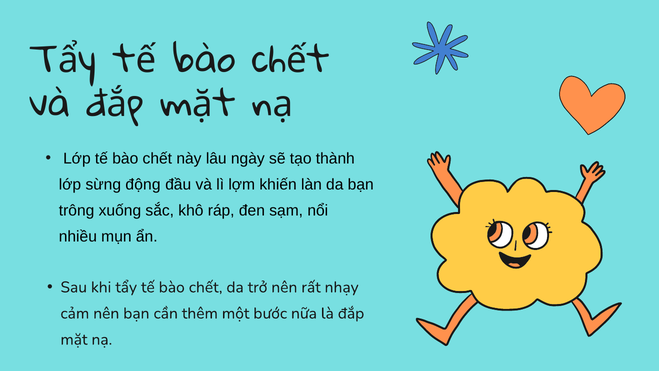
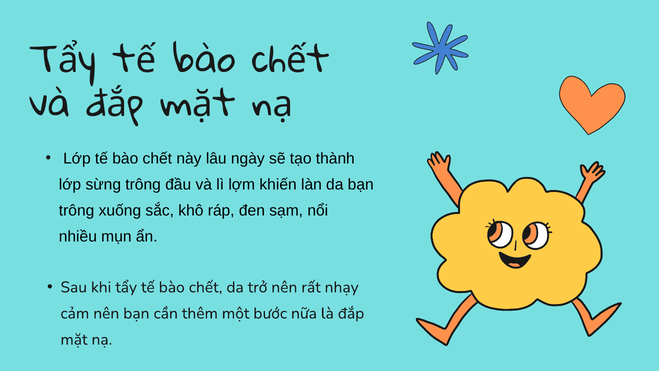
sừng động: động -> trông (143, 184)
